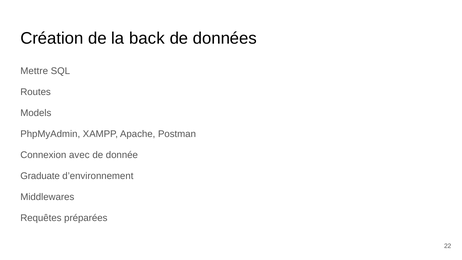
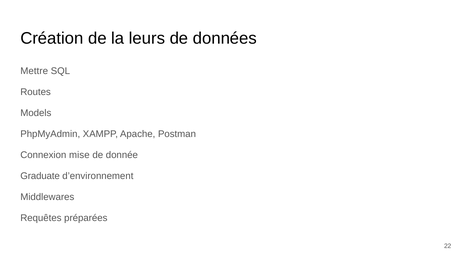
back: back -> leurs (147, 38)
avec: avec -> mise (79, 155)
